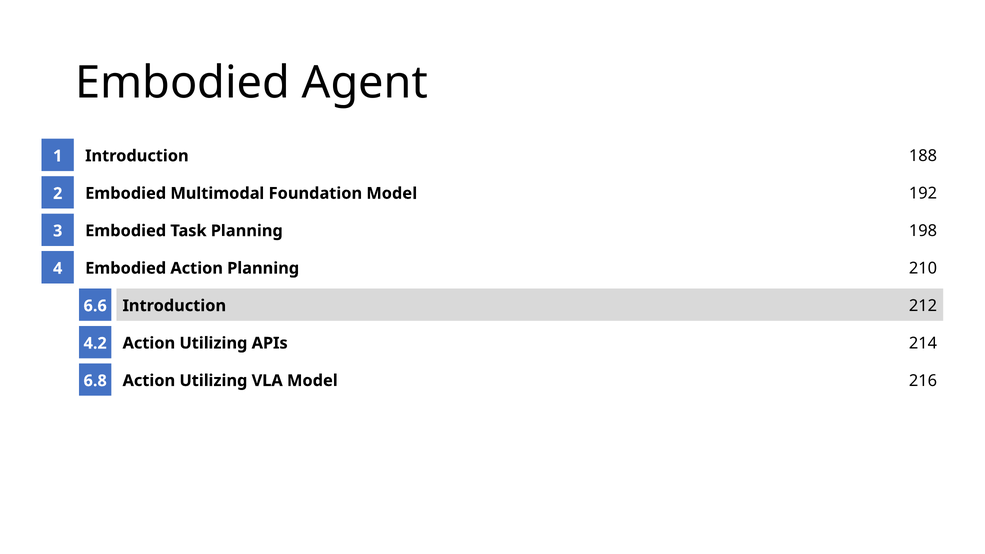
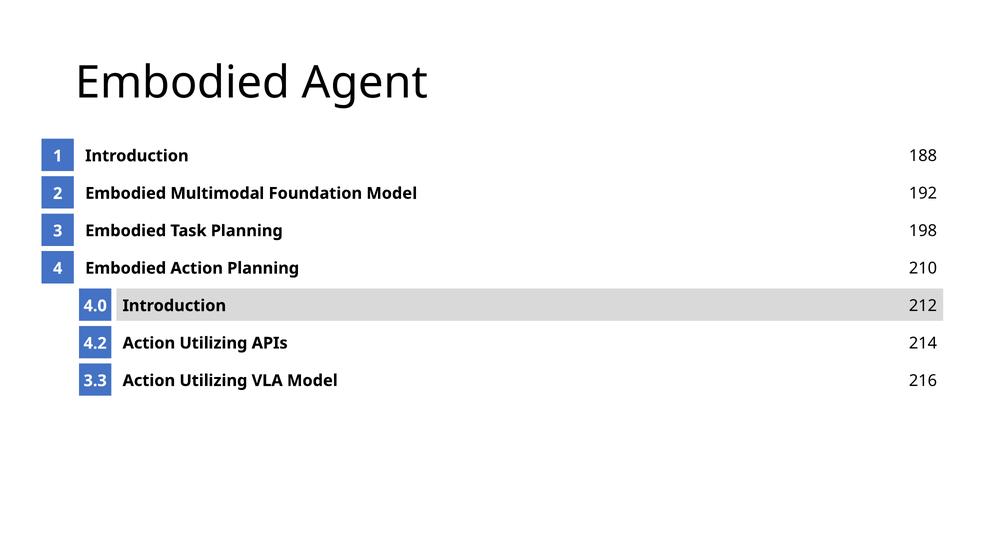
6.6: 6.6 -> 4.0 (95, 306)
6.8: 6.8 -> 3.3 (95, 381)
